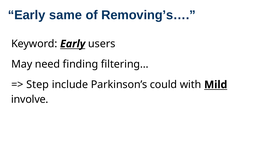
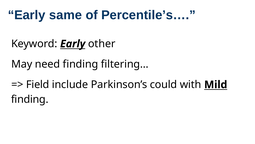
Removing’s…: Removing’s… -> Percentile’s… (148, 15)
users: users -> other (102, 44)
Step: Step -> Field (38, 84)
involve: involve -> finding (30, 99)
